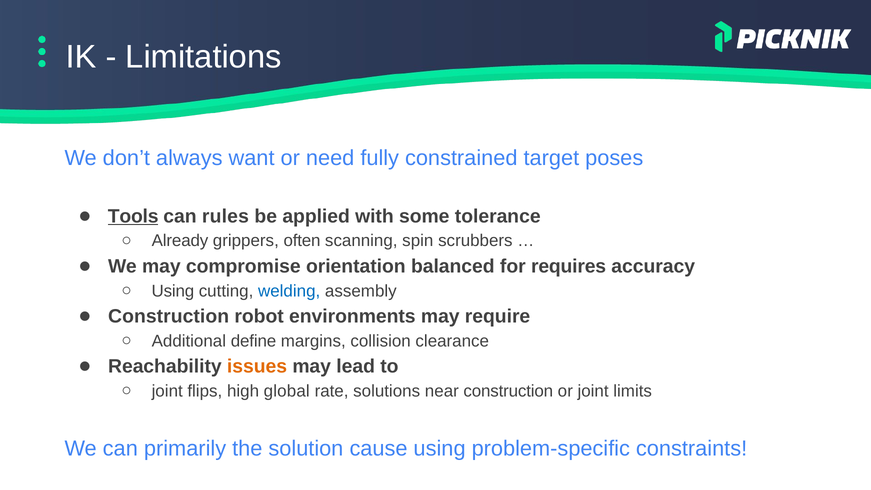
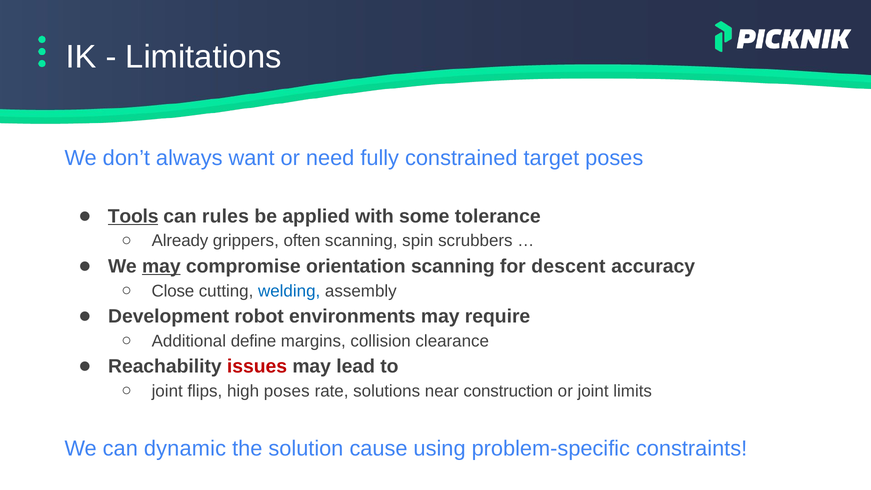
may underline: none -> present (161, 266)
orientation balanced: balanced -> scanning (453, 266)
requires: requires -> descent (568, 266)
Using: Using -> Close (173, 291)
Construction: Construction -> Development (169, 316)
issues colour: orange -> red (257, 366)
high global: global -> poses (287, 391)
primarily: primarily -> dynamic (185, 449)
